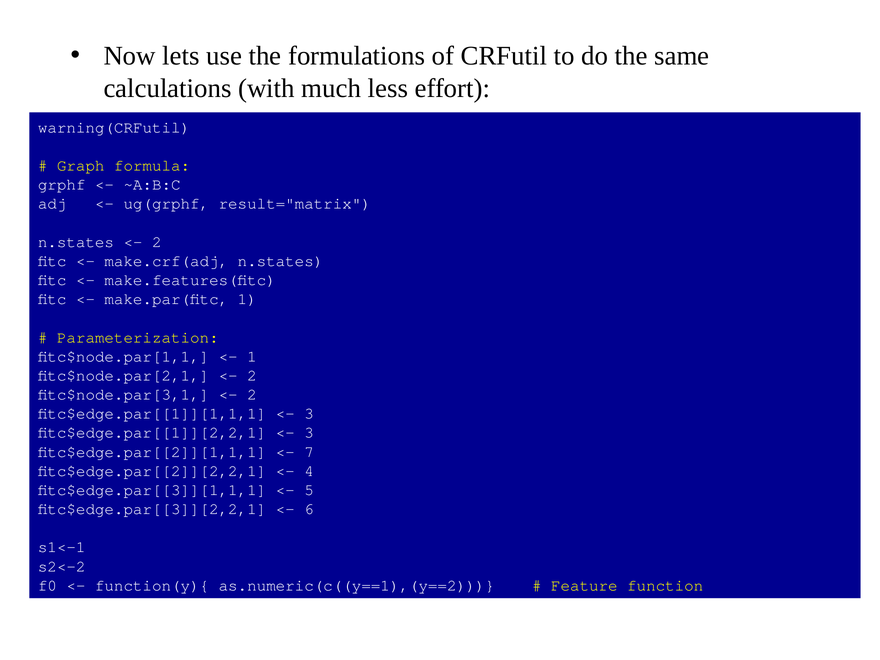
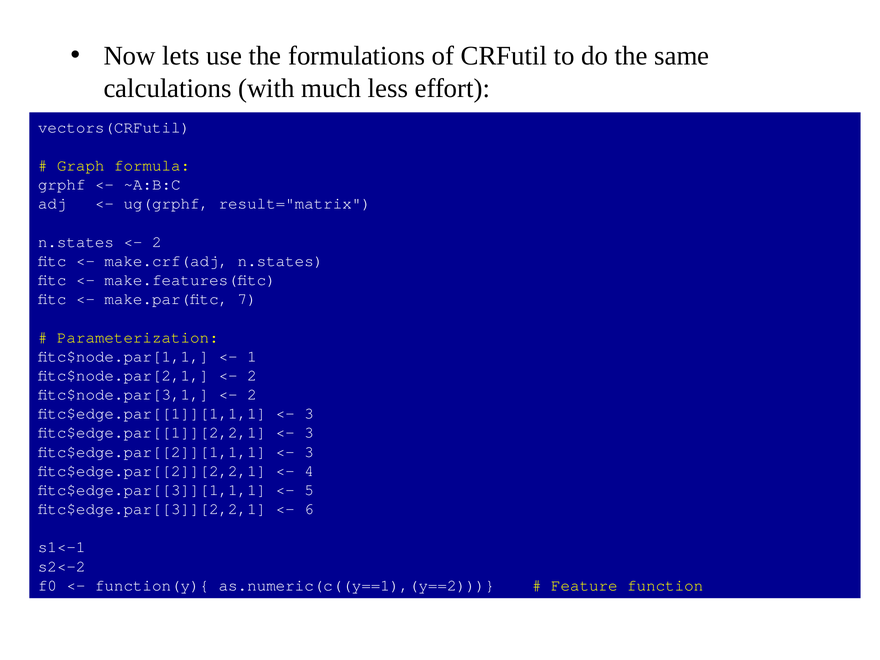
warning(CRFutil: warning(CRFutil -> vectors(CRFutil (114, 127)
make.par(fitc 1: 1 -> 7 (247, 299)
7: 7 -> 3 (309, 452)
